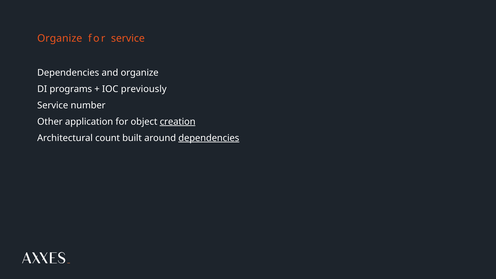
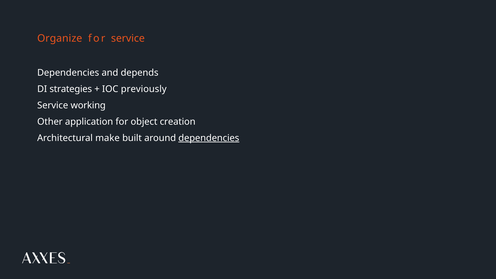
and organize: organize -> depends (140, 73)
programs: programs -> strategies (71, 89)
number: number -> working (88, 105)
creation underline: present -> none (178, 122)
count: count -> make (107, 138)
